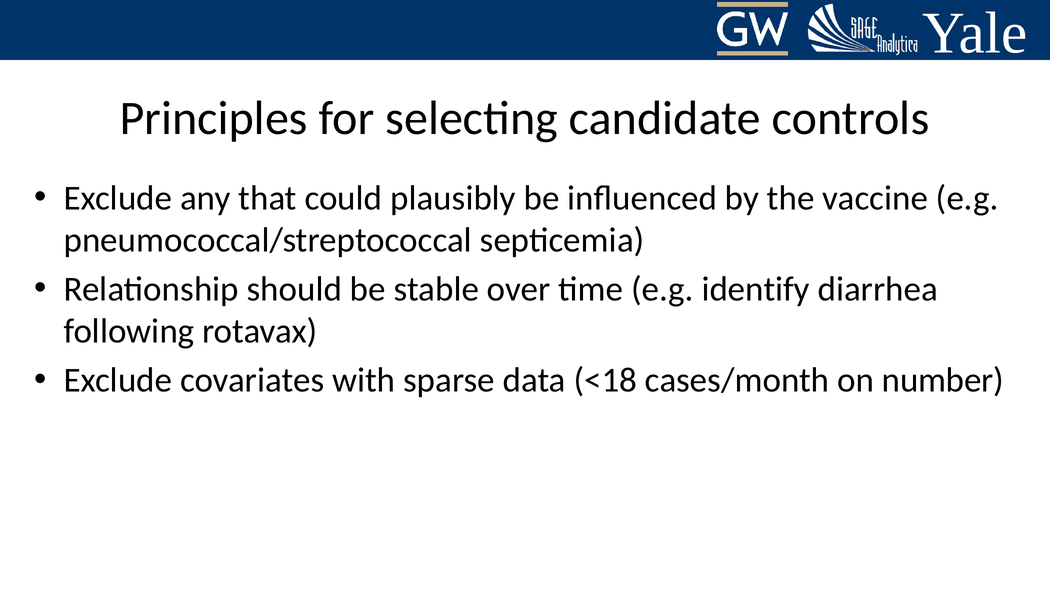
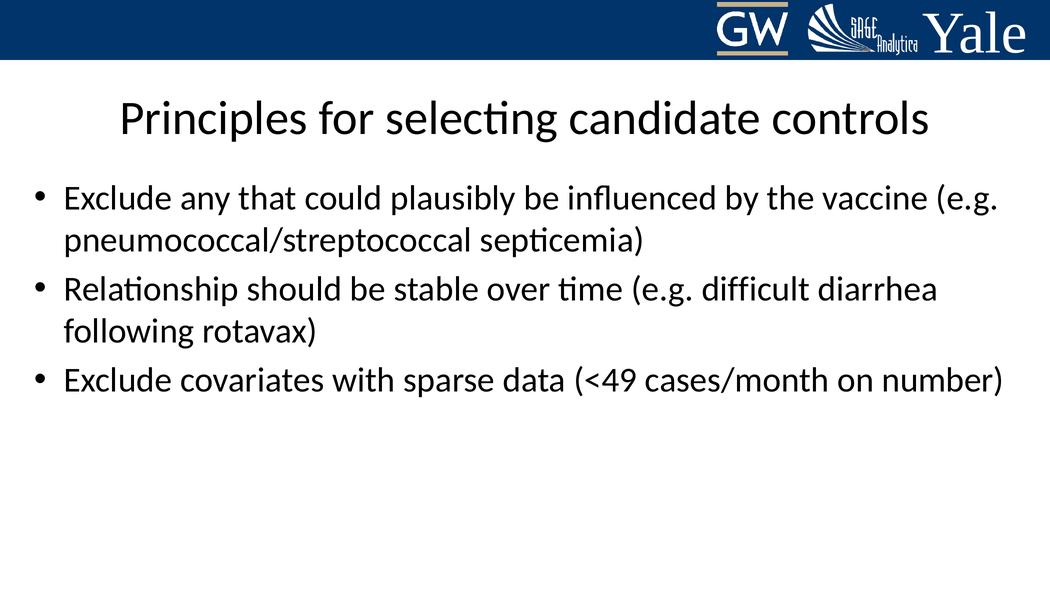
identify: identify -> difficult (756, 289)
<18: <18 -> <49 (605, 380)
